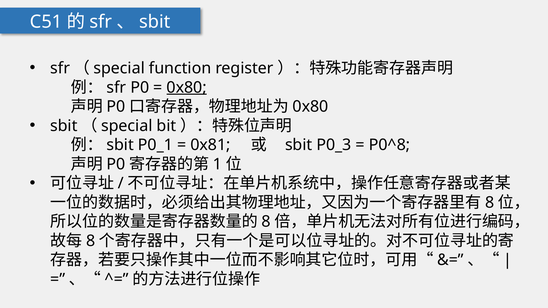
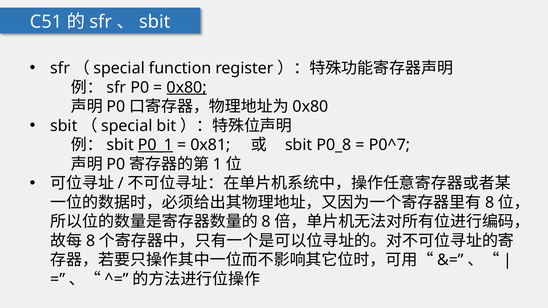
P0_1 underline: none -> present (155, 145)
P0_3: P0_3 -> P0_8 (334, 145)
P0^8: P0^8 -> P0^7 (389, 145)
